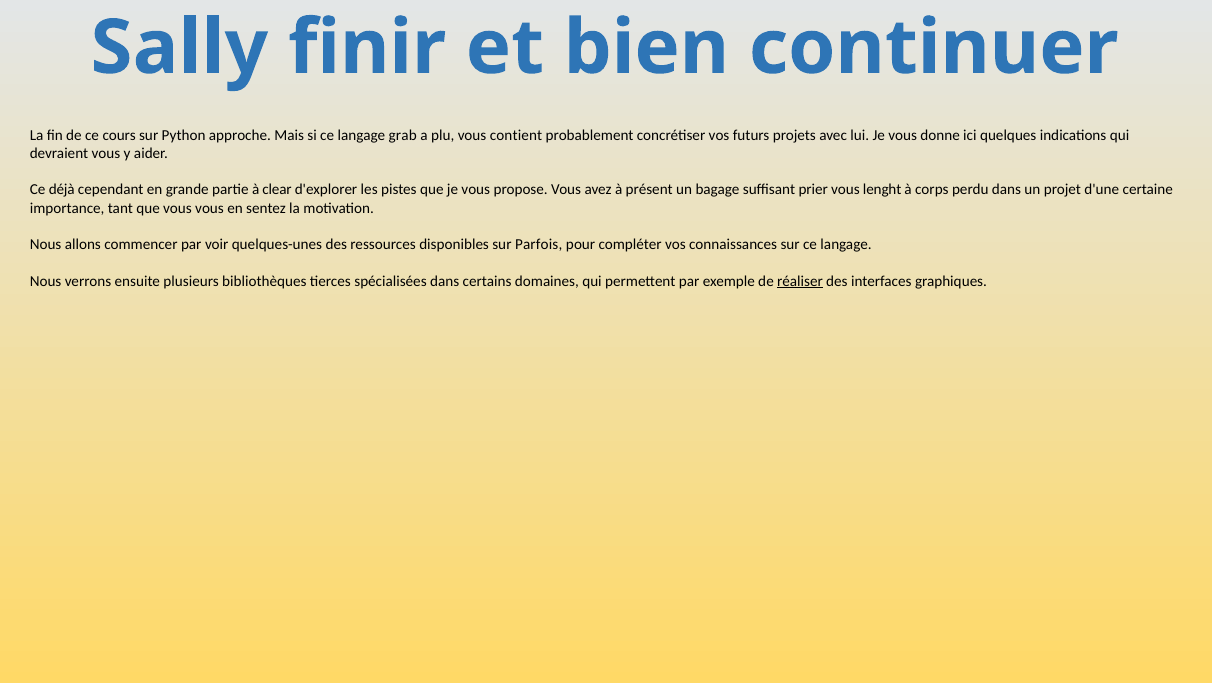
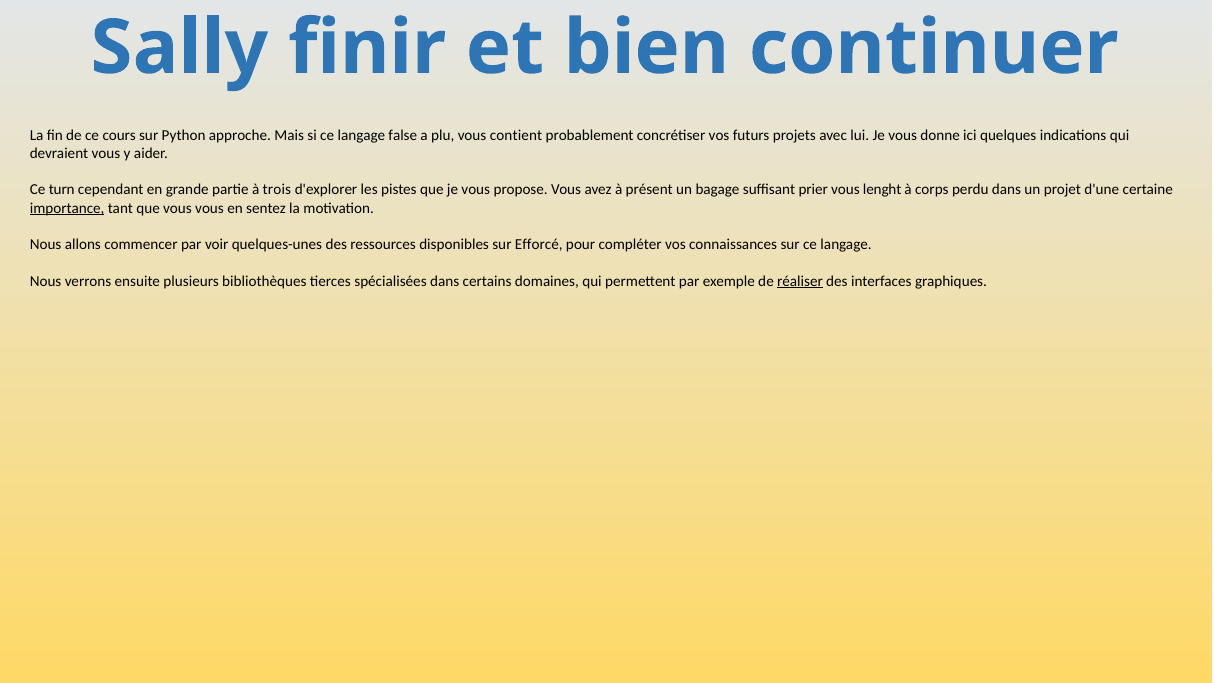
grab: grab -> false (403, 135)
déjà: déjà -> turn (62, 190)
clear: clear -> trois (277, 190)
importance underline: none -> present (67, 208)
Parfois: Parfois -> Efforcé (539, 245)
